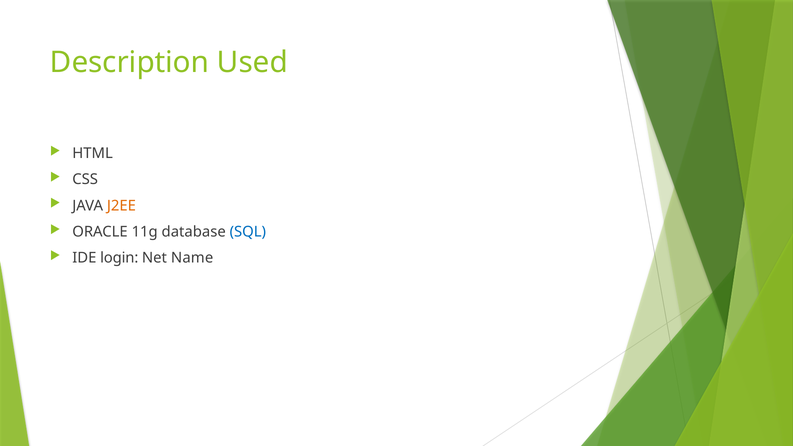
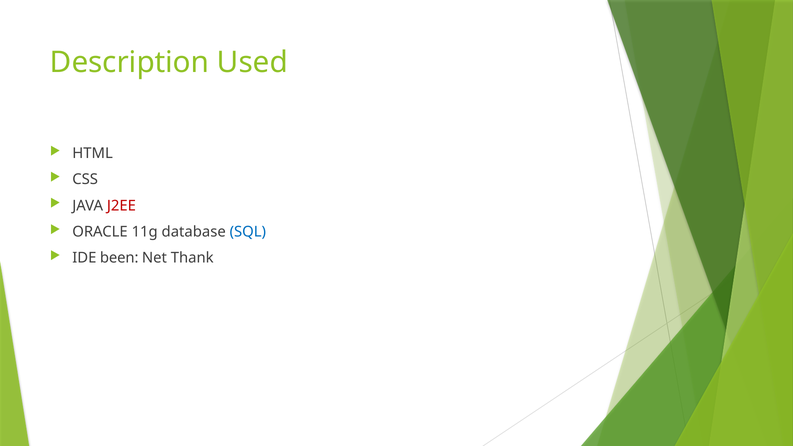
J2EE colour: orange -> red (121, 206)
login: login -> been (119, 258)
Name: Name -> Thank (192, 258)
